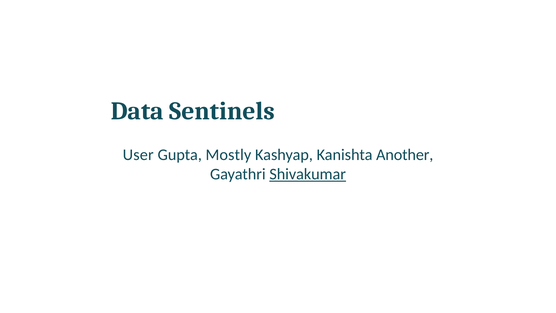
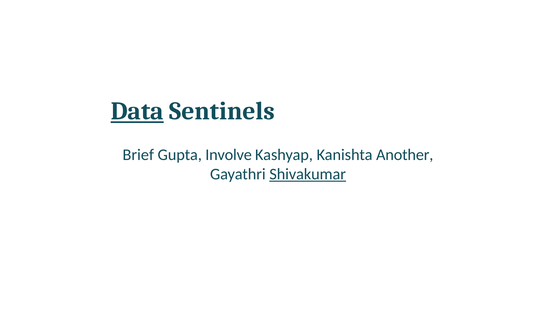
Data underline: none -> present (137, 111)
User: User -> Brief (138, 155)
Mostly: Mostly -> Involve (229, 155)
